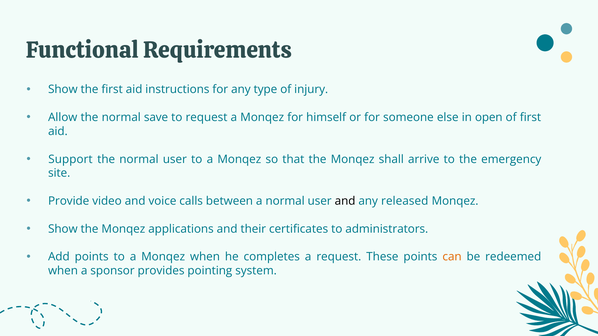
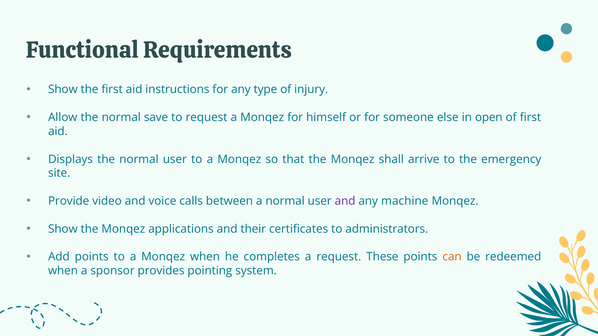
Support: Support -> Displays (71, 159)
and colour: black -> purple (345, 201)
released: released -> machine (405, 201)
